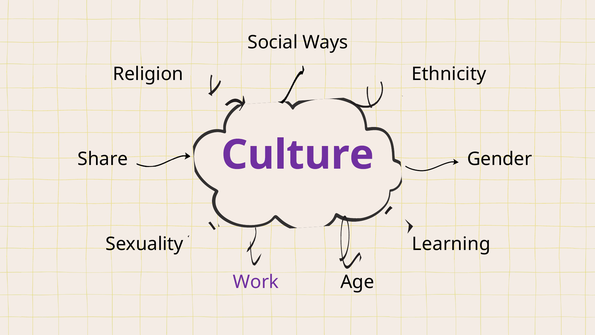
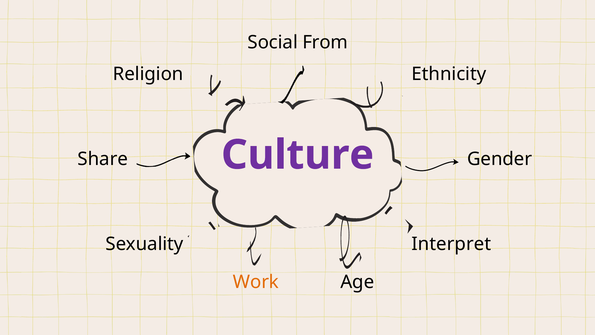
Ways: Ways -> From (325, 42)
Learning: Learning -> Interpret (451, 244)
Work colour: purple -> orange (256, 282)
